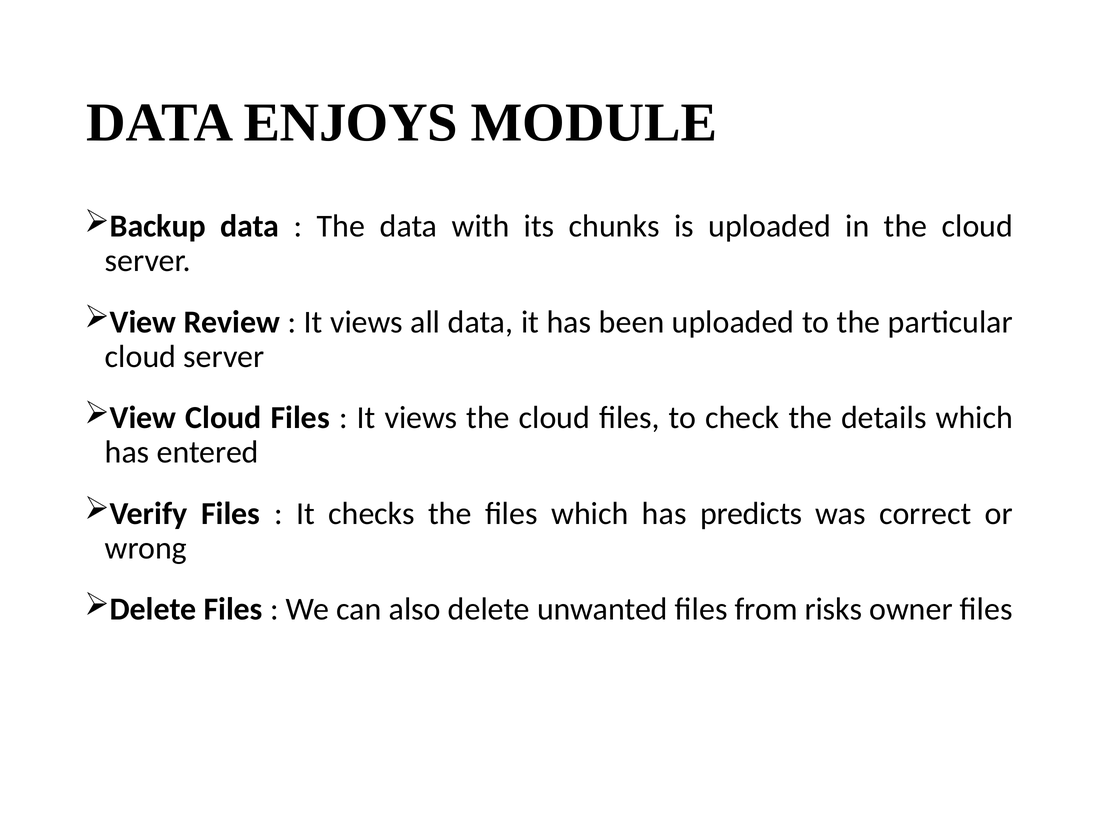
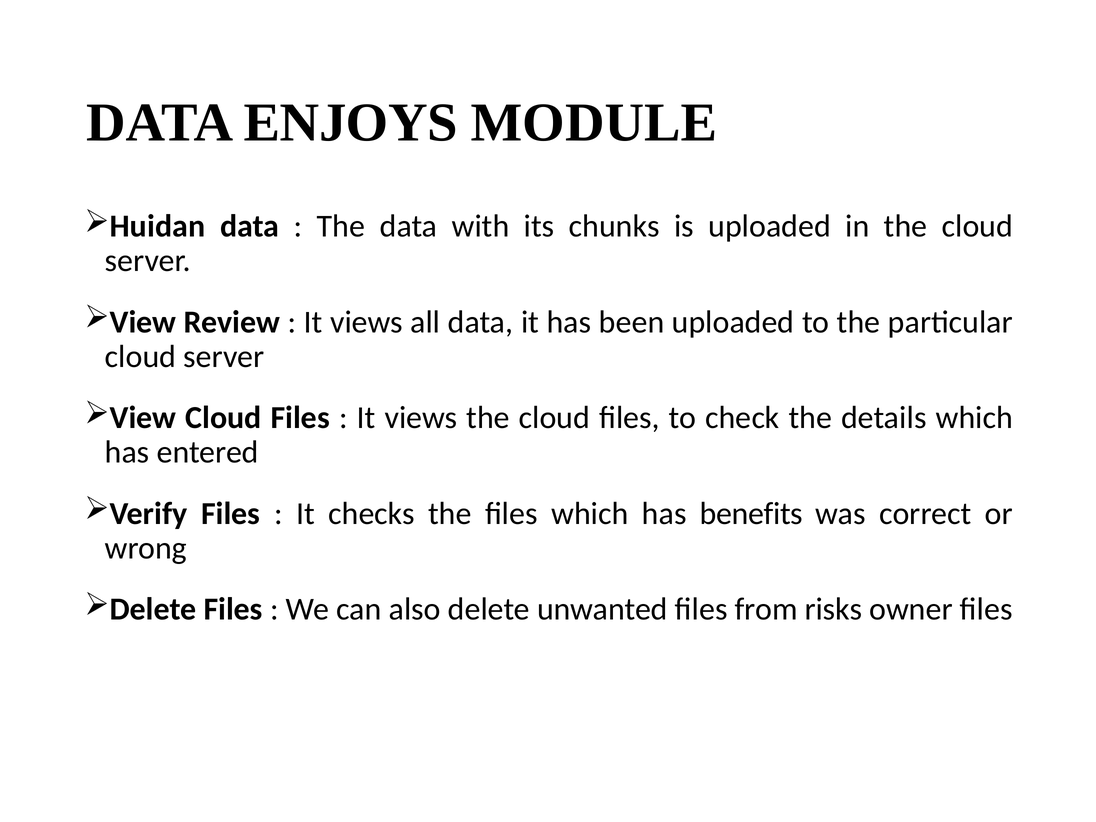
Backup: Backup -> Huidan (158, 226)
predicts: predicts -> benefits (751, 513)
